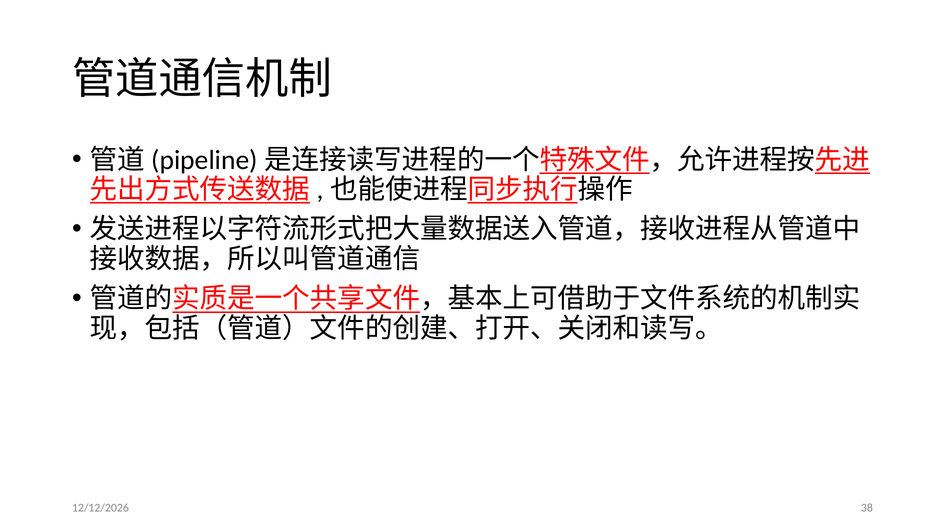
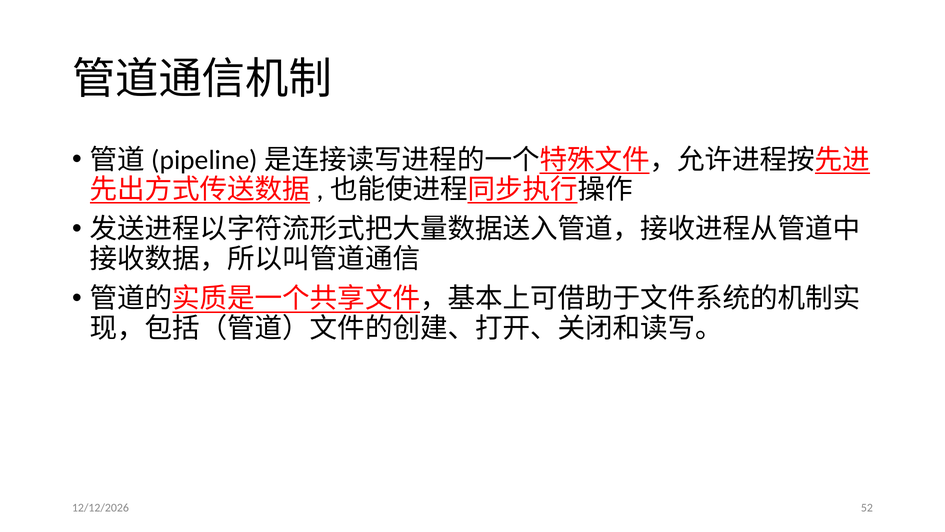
38: 38 -> 52 (867, 508)
